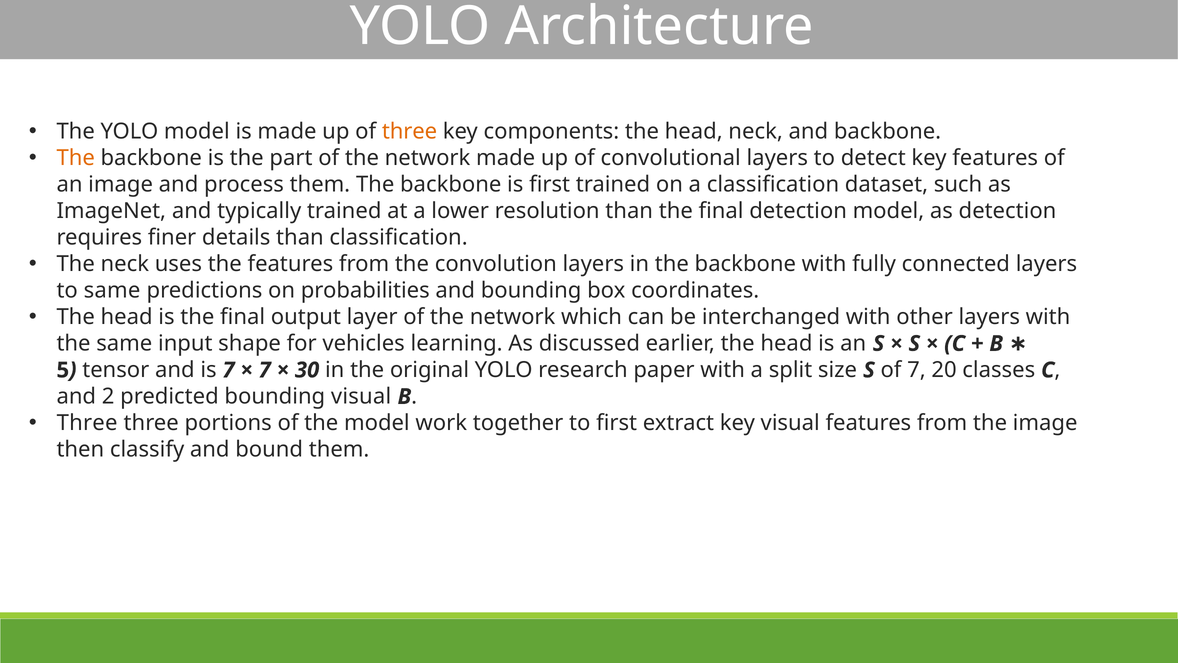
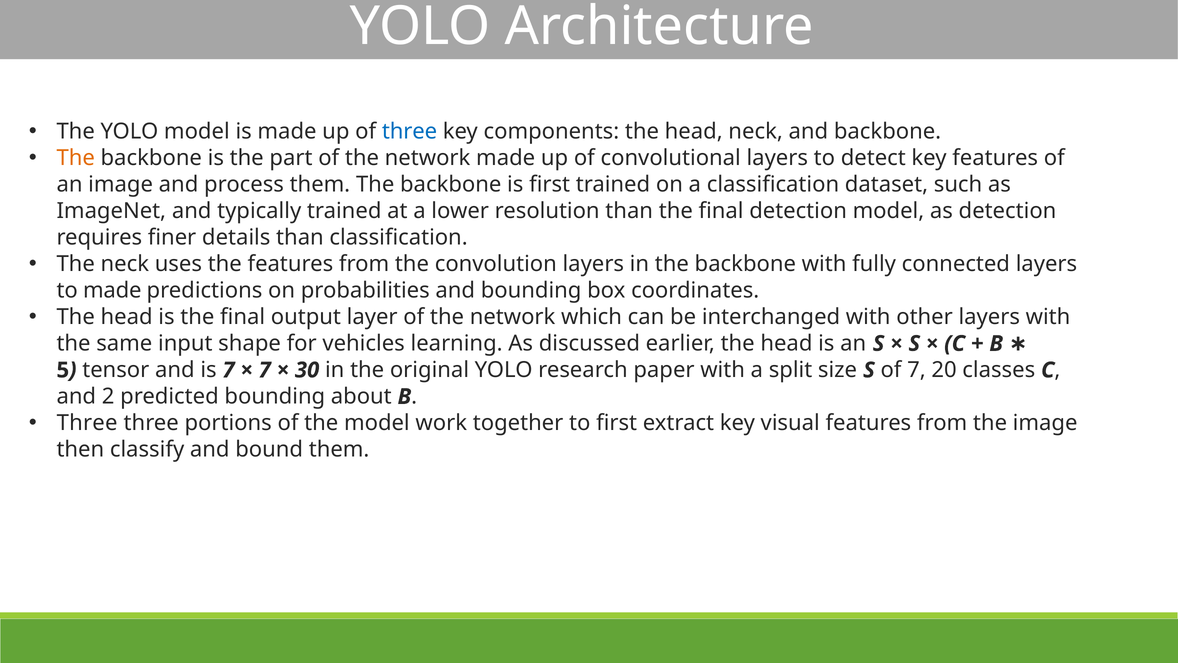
three colour: orange -> blue (410, 131)
to same: same -> made (112, 290)
bounding visual: visual -> about (361, 396)
